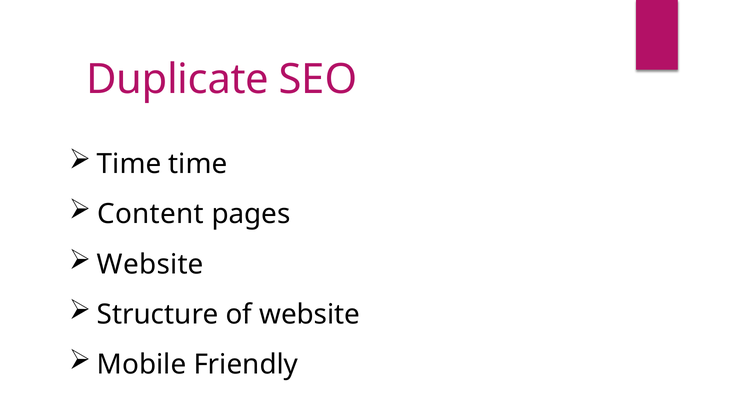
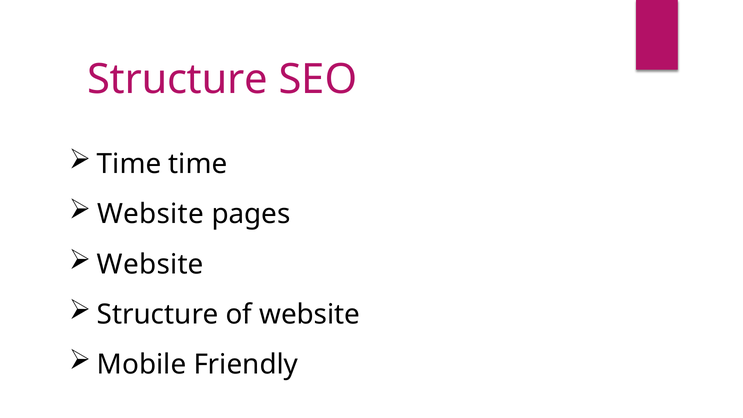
Duplicate: Duplicate -> Structure (177, 80)
Content: Content -> Website (151, 214)
